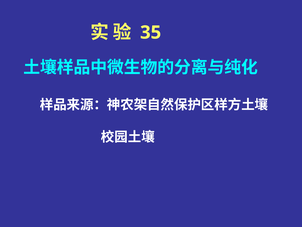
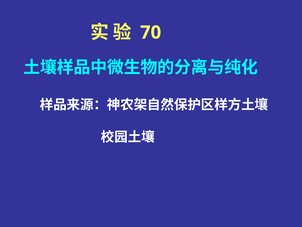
35: 35 -> 70 (151, 32)
